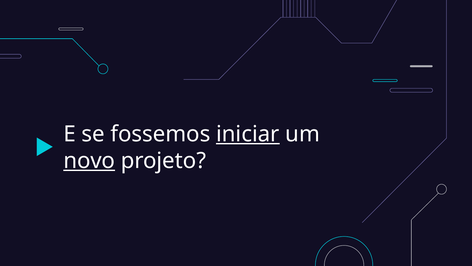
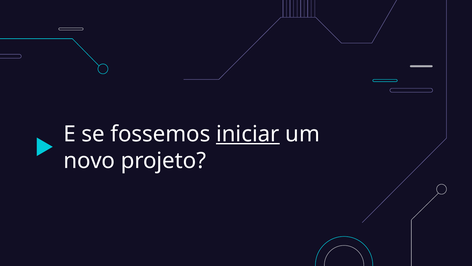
novo underline: present -> none (89, 160)
